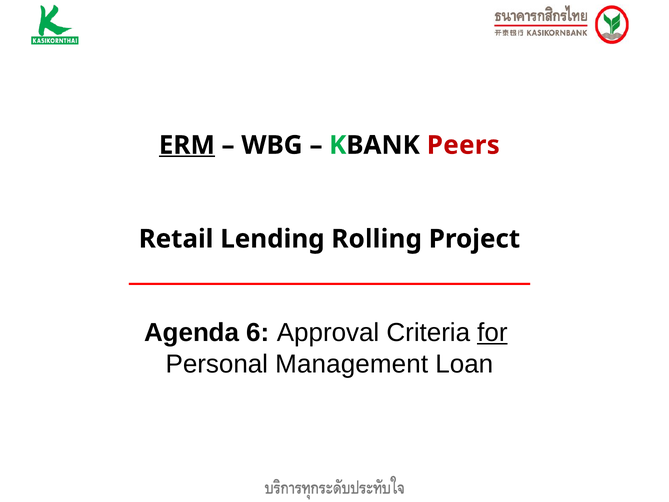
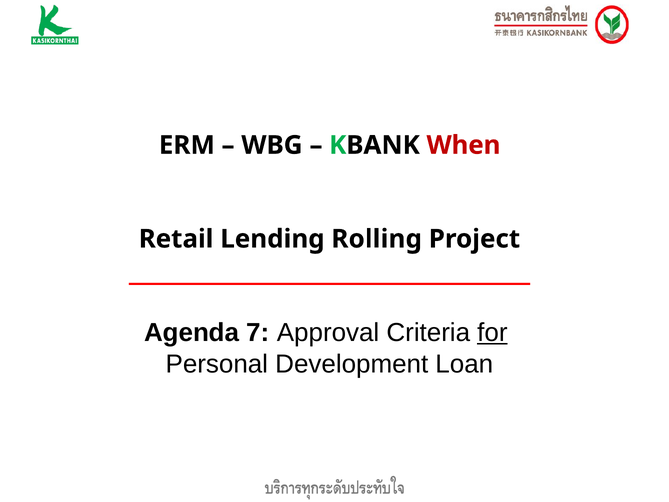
ERM underline: present -> none (187, 145)
Peers: Peers -> When (464, 145)
6: 6 -> 7 (258, 333)
Management: Management -> Development (352, 364)
